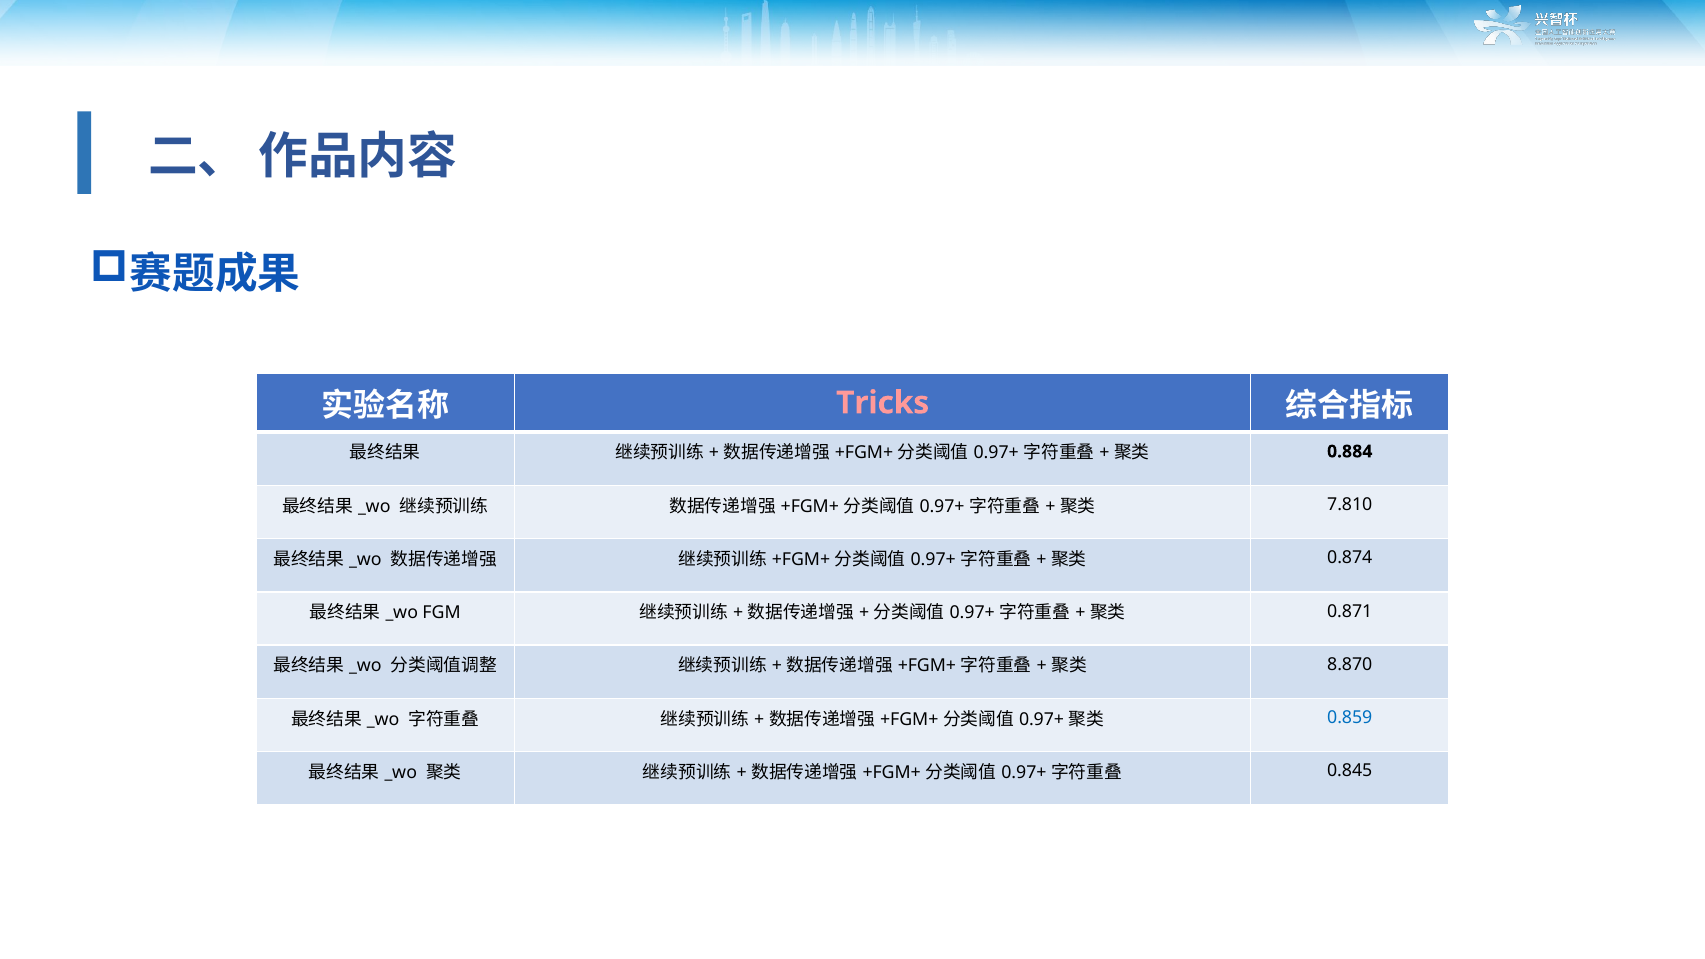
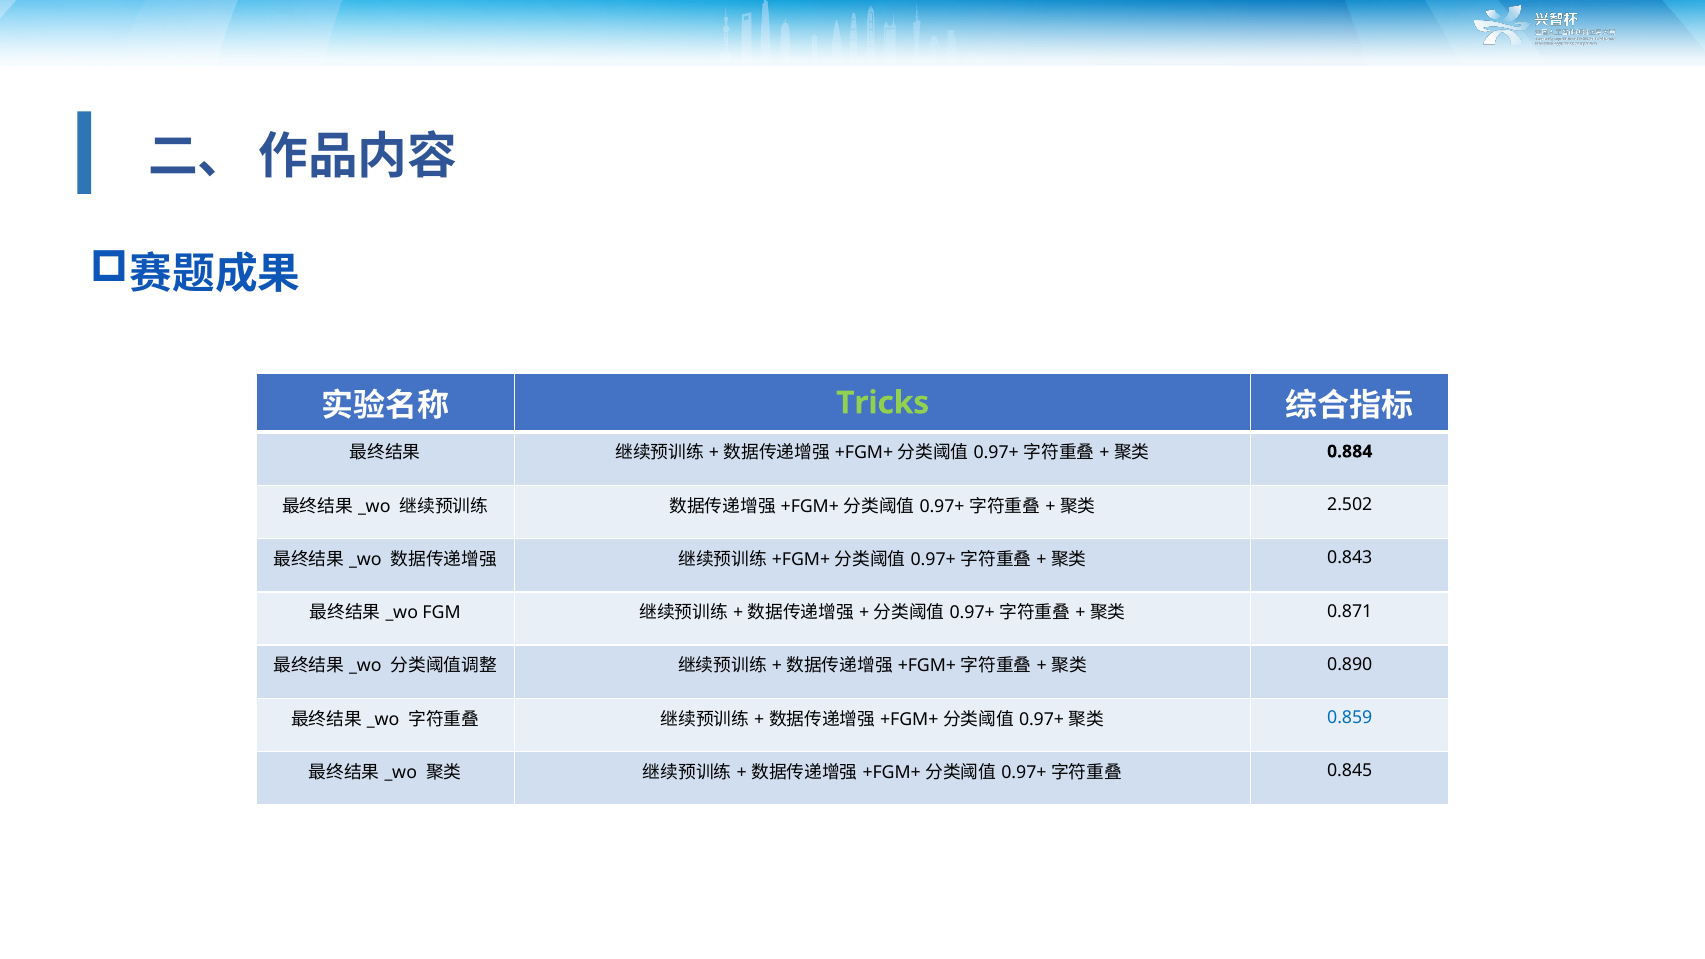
Tricks colour: pink -> light green (883, 403)
7.810: 7.810 -> 2.502 (1350, 505)
0.874: 0.874 -> 0.843 (1350, 558)
8.870: 8.870 -> 0.890 (1350, 665)
